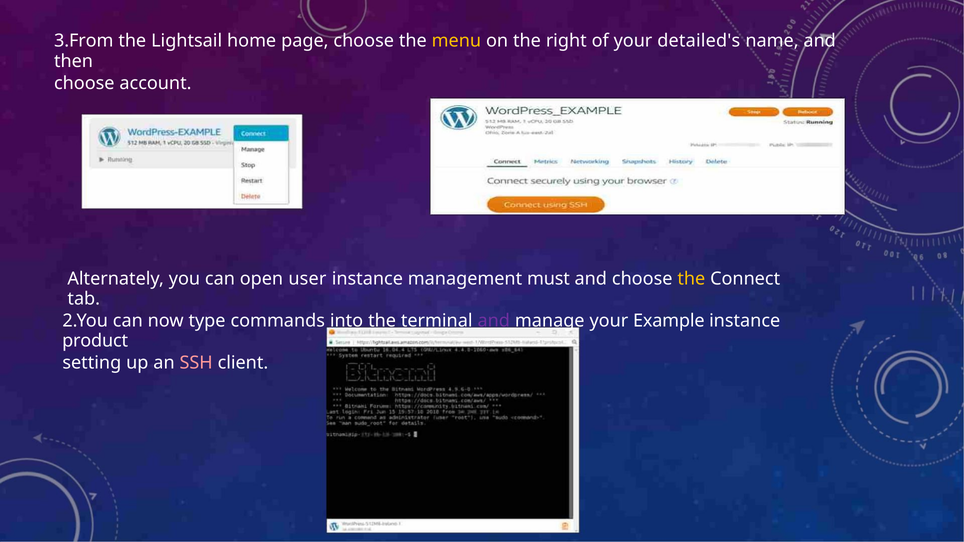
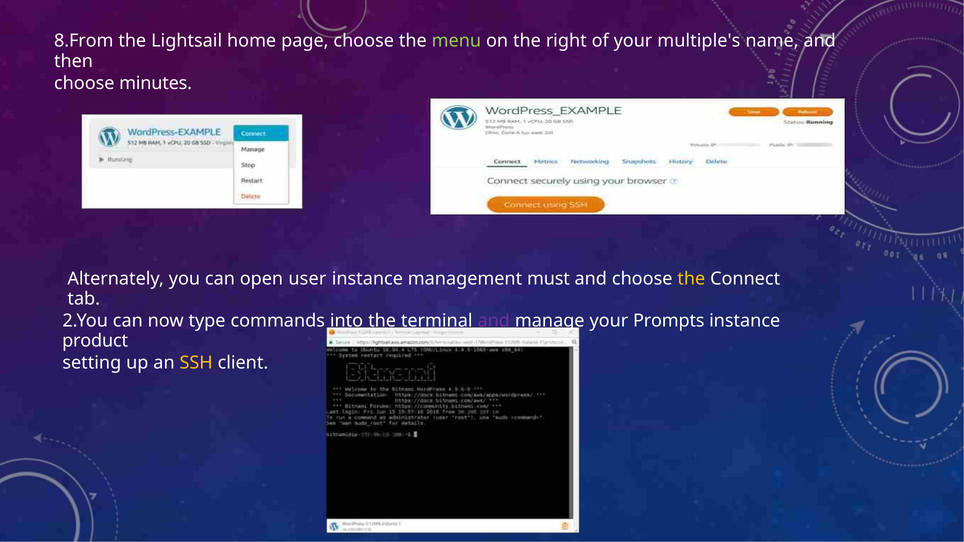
3.From: 3.From -> 8.From (84, 41)
menu colour: yellow -> light green (456, 41)
detailed's: detailed's -> multiple's (699, 41)
account: account -> minutes (156, 83)
Example: Example -> Prompts (669, 321)
SSH colour: pink -> yellow (196, 363)
